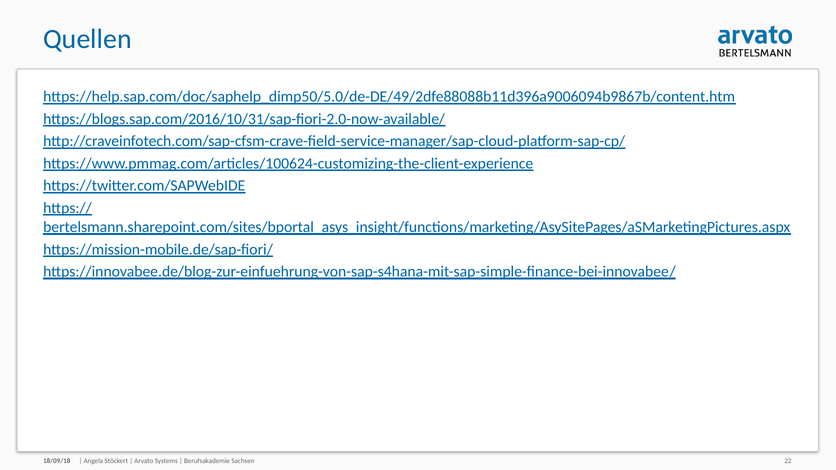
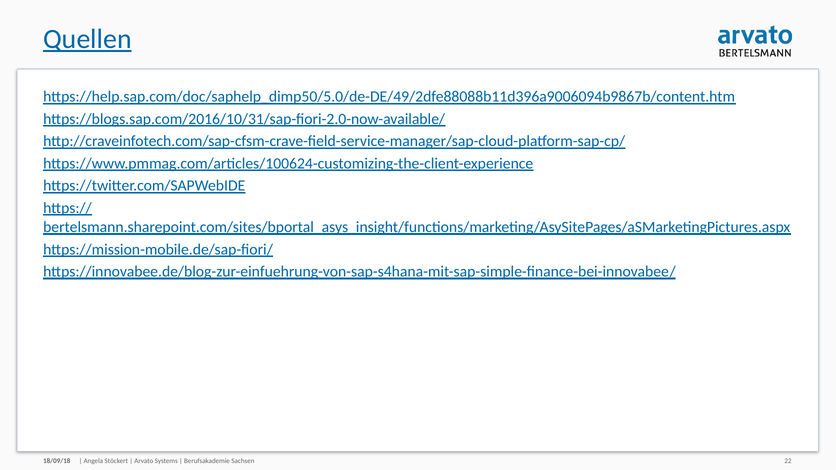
Quellen underline: none -> present (87, 39)
